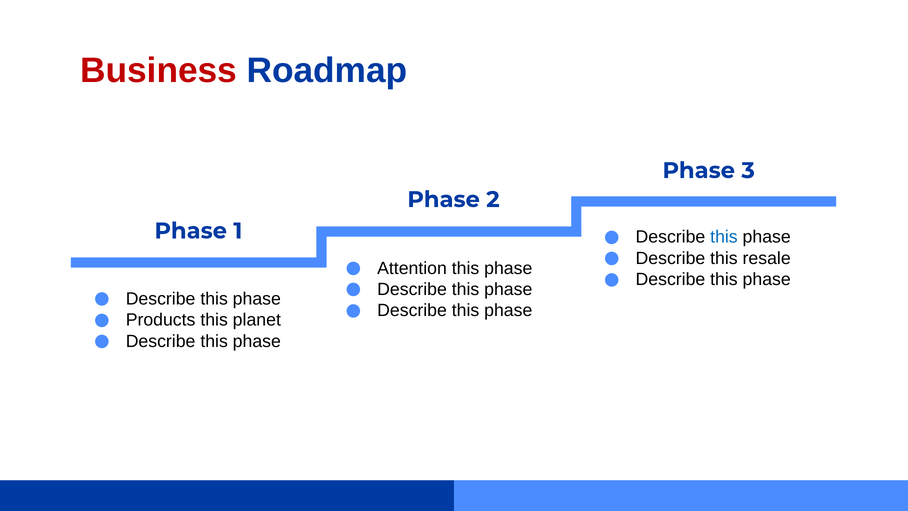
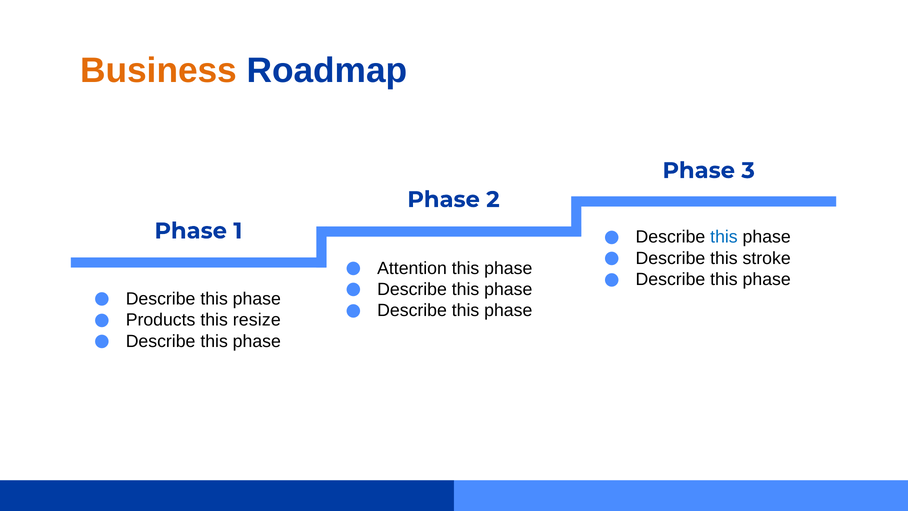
Business colour: red -> orange (159, 71)
resale: resale -> stroke (767, 258)
planet: planet -> resize (257, 320)
